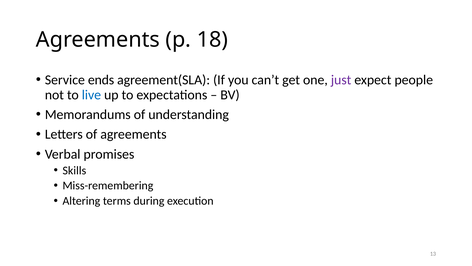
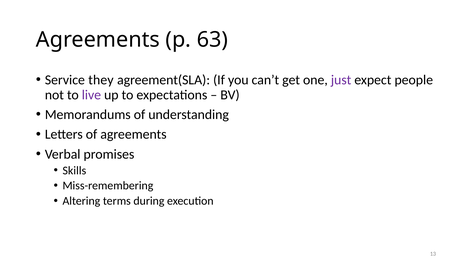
18: 18 -> 63 (212, 40)
ends: ends -> they (101, 80)
live colour: blue -> purple (91, 95)
